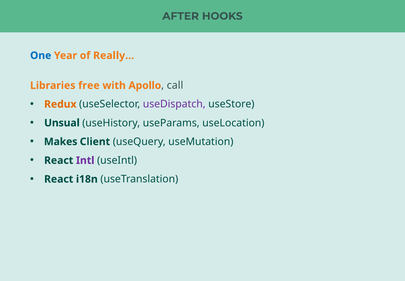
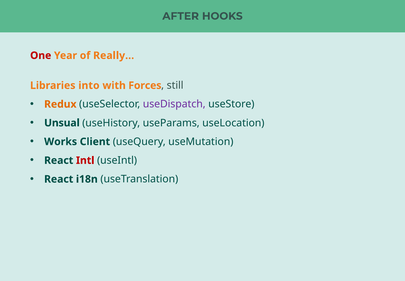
One colour: blue -> red (41, 55)
free: free -> into (89, 85)
Apollo: Apollo -> Forces (145, 85)
call: call -> still (175, 85)
Makes: Makes -> Works (61, 141)
Intl colour: purple -> red (85, 160)
